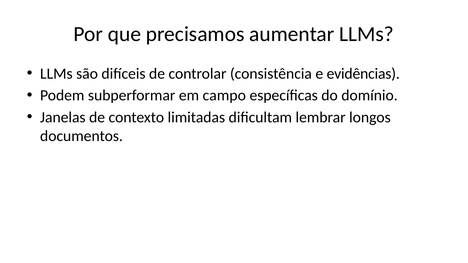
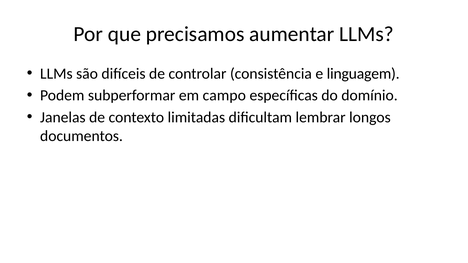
evidências: evidências -> linguagem (363, 74)
